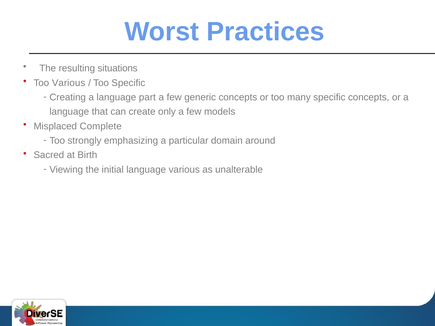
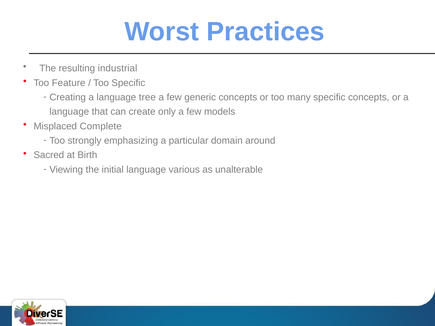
situations: situations -> industrial (118, 68)
Too Various: Various -> Feature (69, 83)
part: part -> tree (147, 97)
